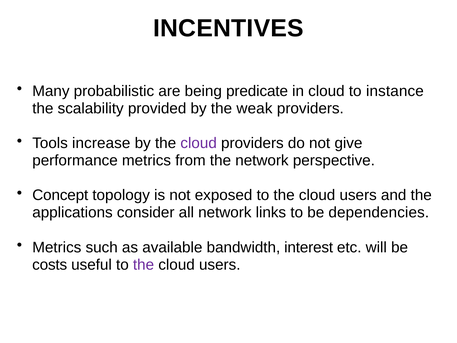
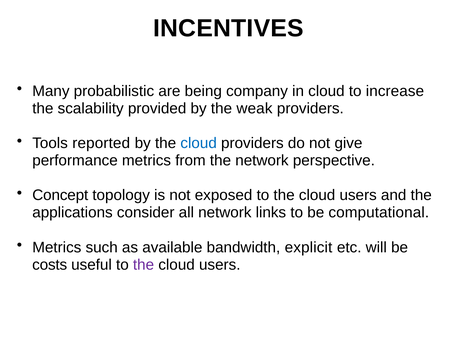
predicate: predicate -> company (257, 91)
instance: instance -> increase (395, 91)
increase: increase -> reported (101, 143)
cloud colour: purple -> blue (199, 143)
dependencies: dependencies -> computational (379, 212)
interest: interest -> explicit (309, 247)
